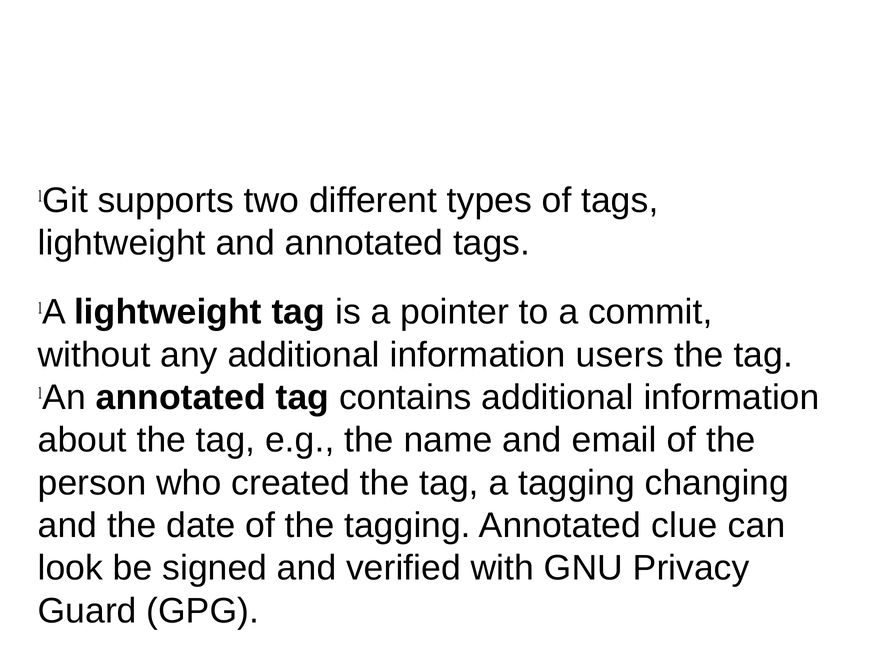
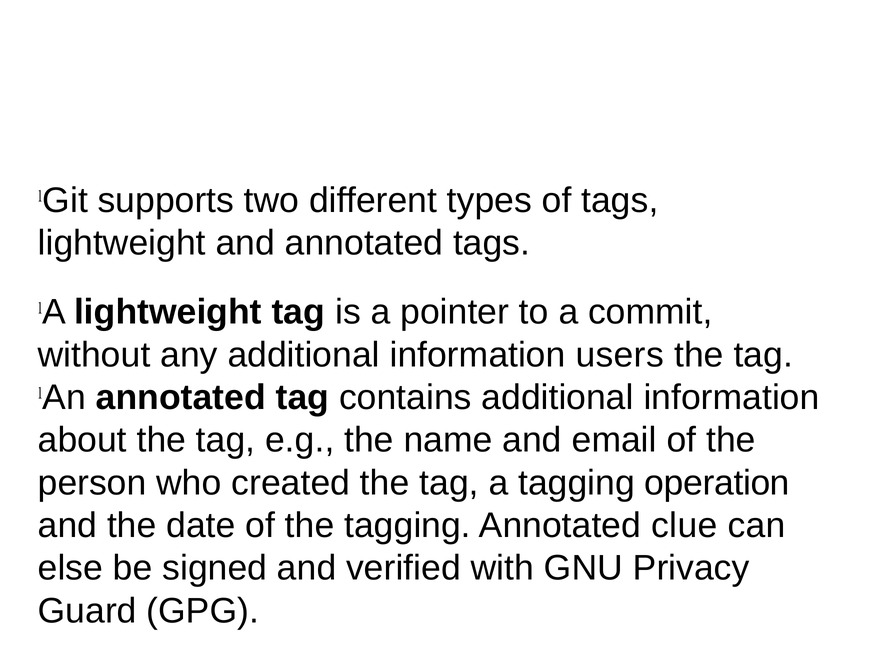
changing: changing -> operation (717, 483)
look: look -> else (70, 568)
